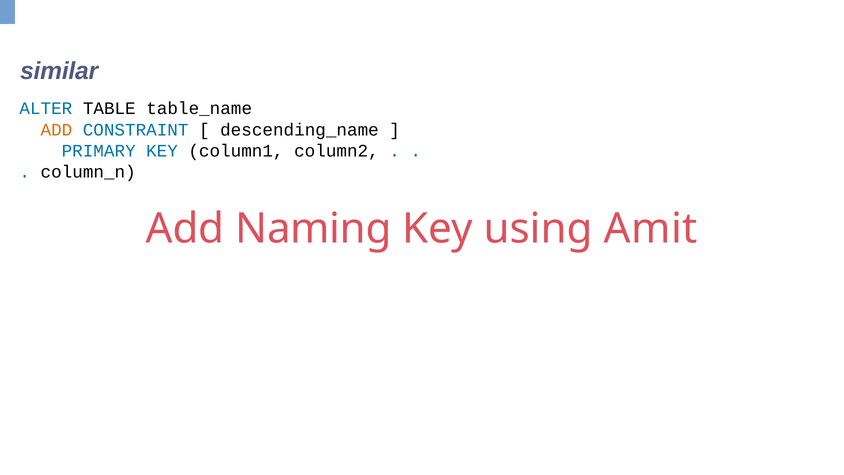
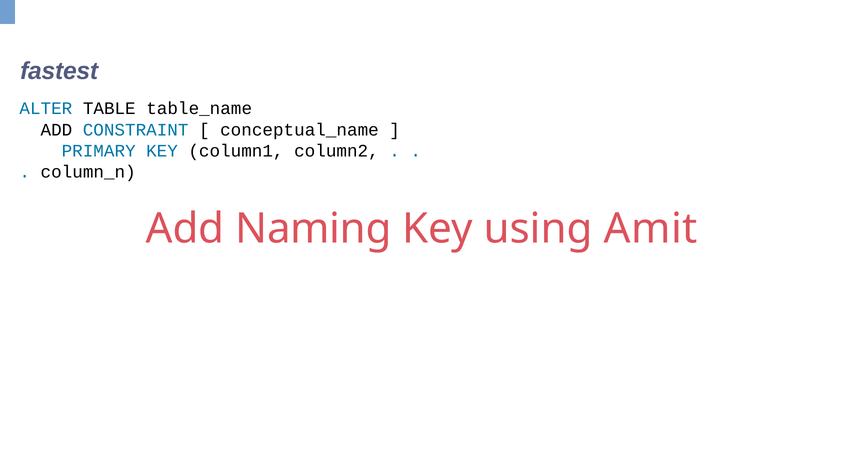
similar: similar -> fastest (59, 71)
ADD colour: orange -> black (56, 130)
descending_name: descending_name -> conceptual_name (299, 130)
